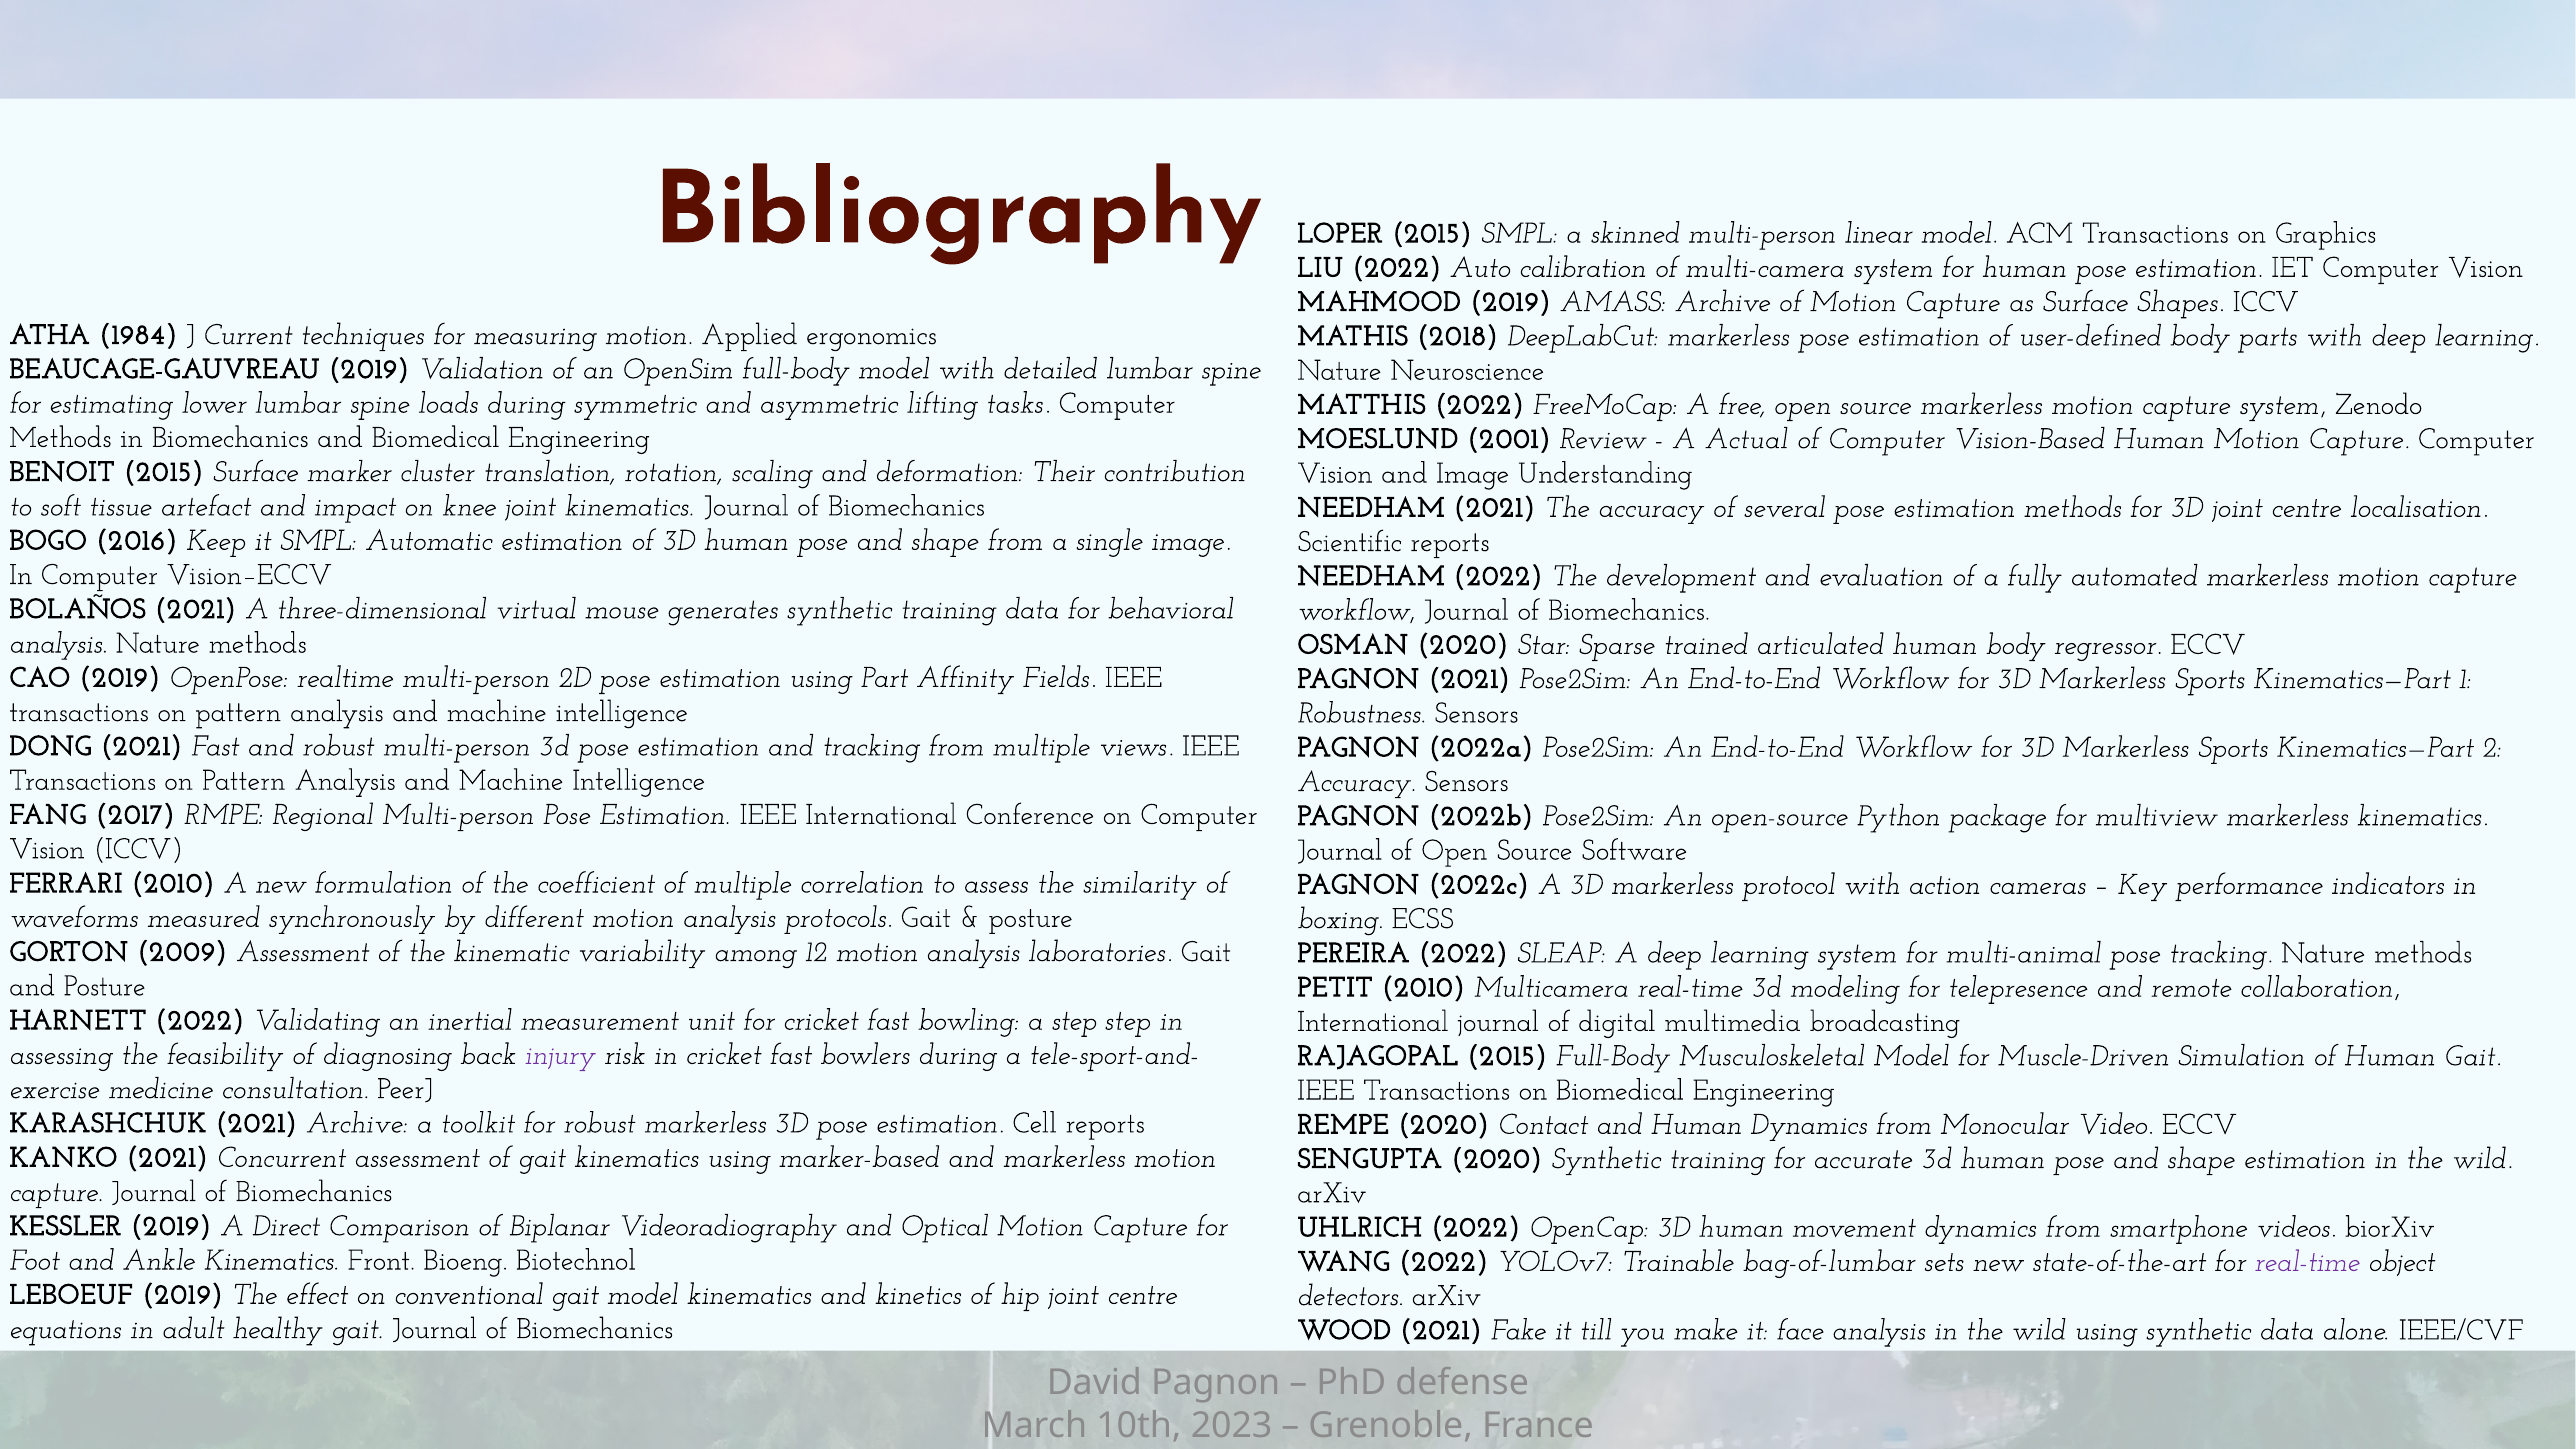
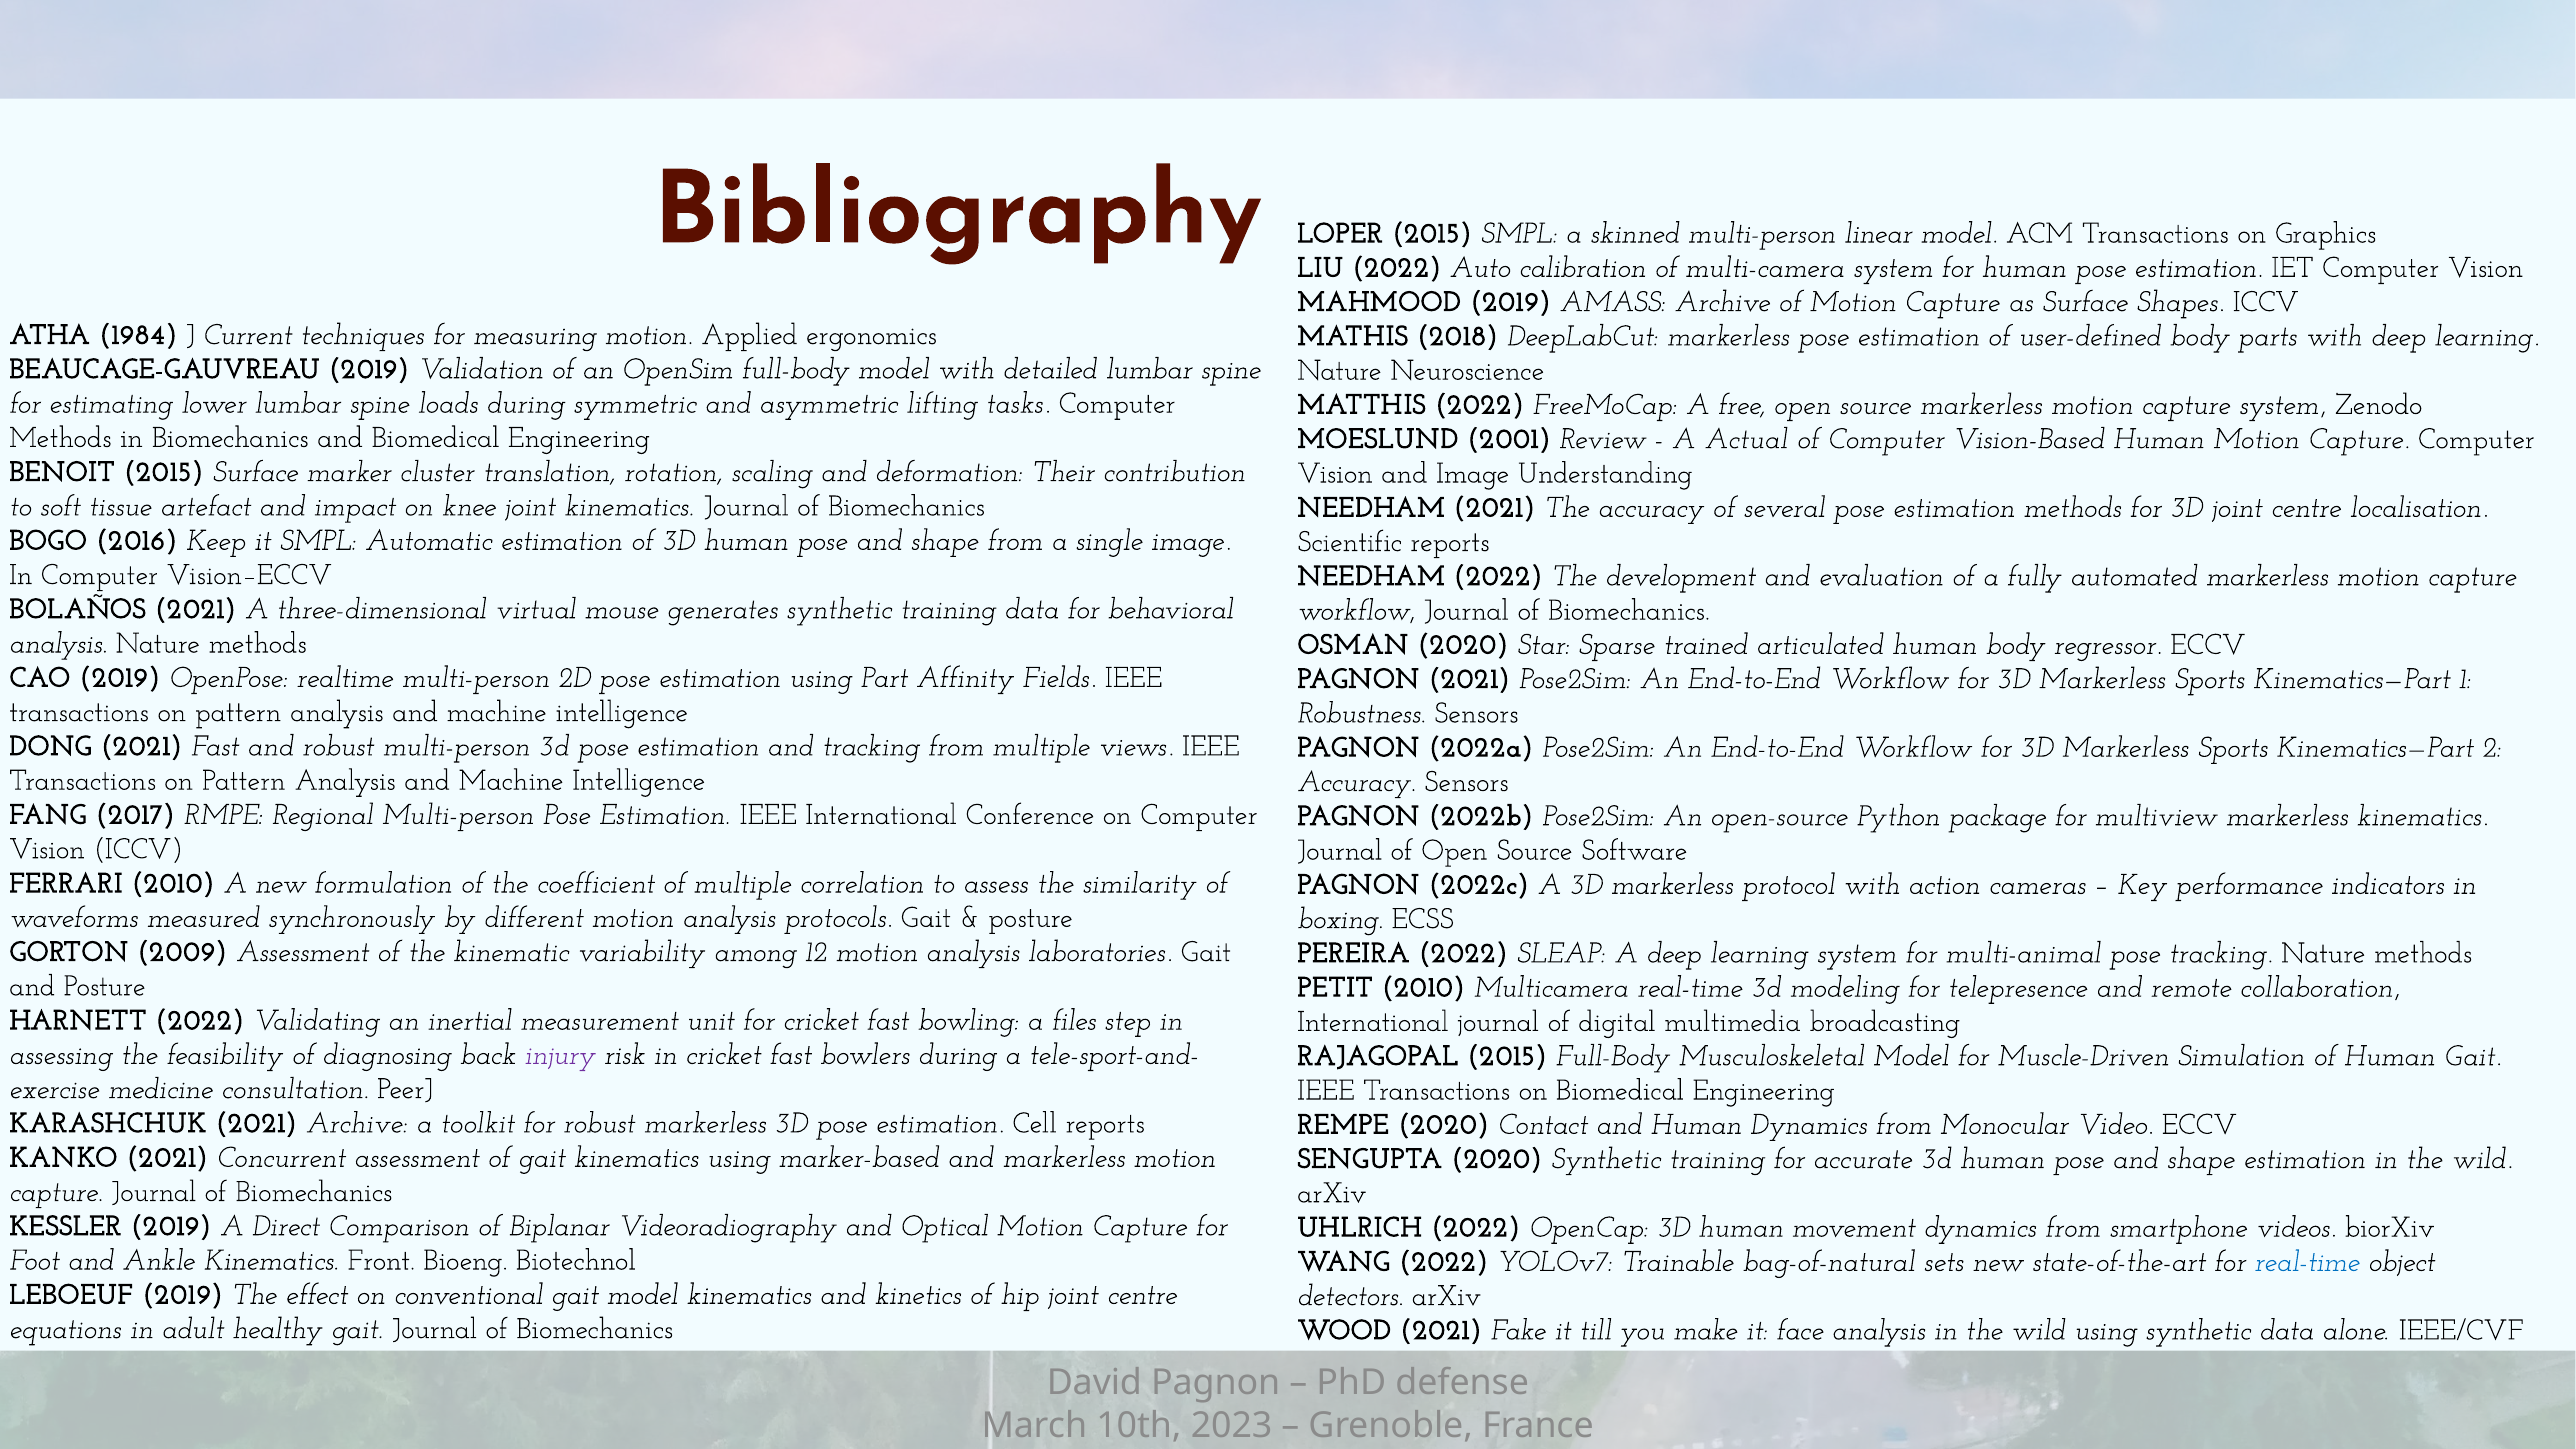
a step: step -> files (1074, 1020)
bag-of-lumbar: bag-of-lumbar -> bag-of-natural (1829, 1262)
real-time colour: purple -> blue (2307, 1262)
